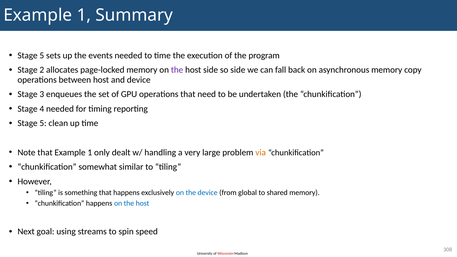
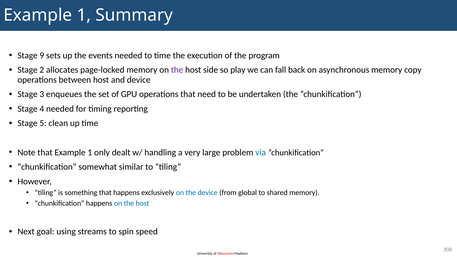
5: 5 -> 9 (42, 55)
so side: side -> play (238, 70)
via colour: orange -> blue (261, 152)
